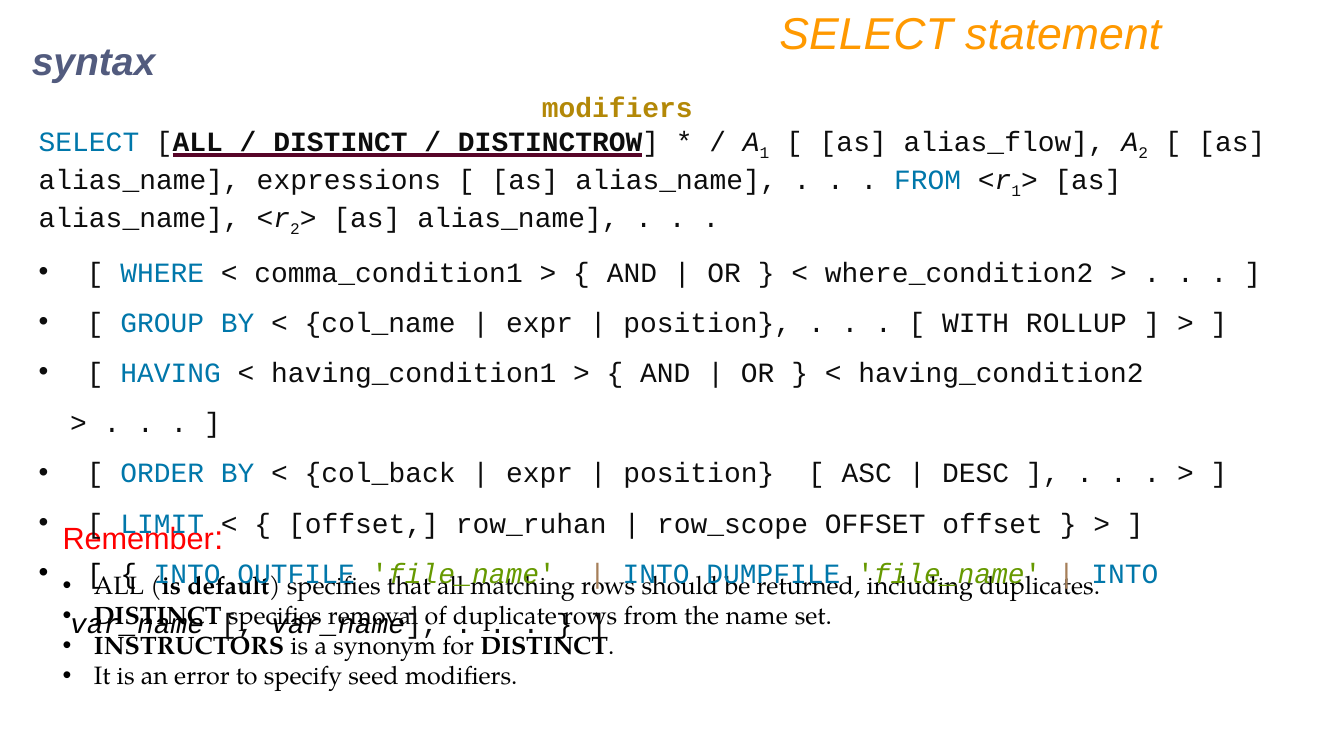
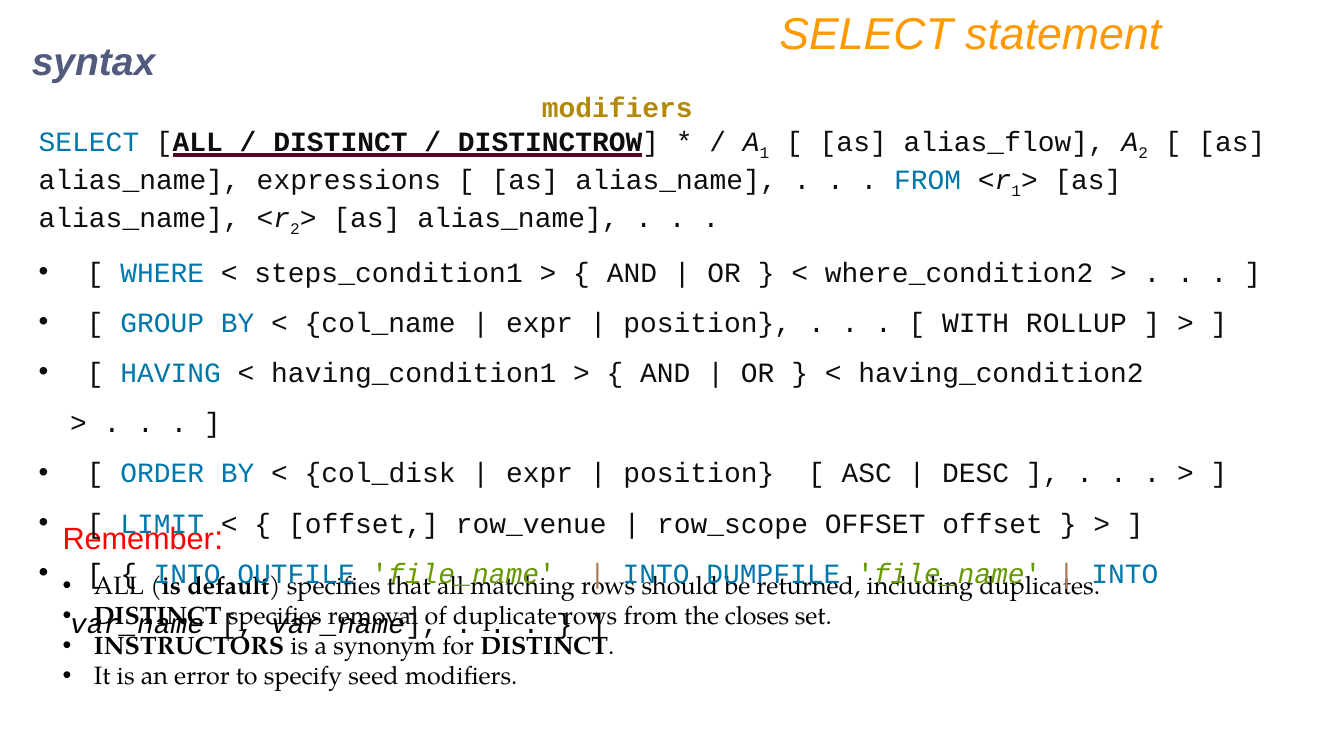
comma_condition1: comma_condition1 -> steps_condition1 (389, 273)
col_back: col_back -> col_disk (380, 474)
row_ruhan: row_ruhan -> row_venue (531, 524)
name: name -> closes (757, 616)
